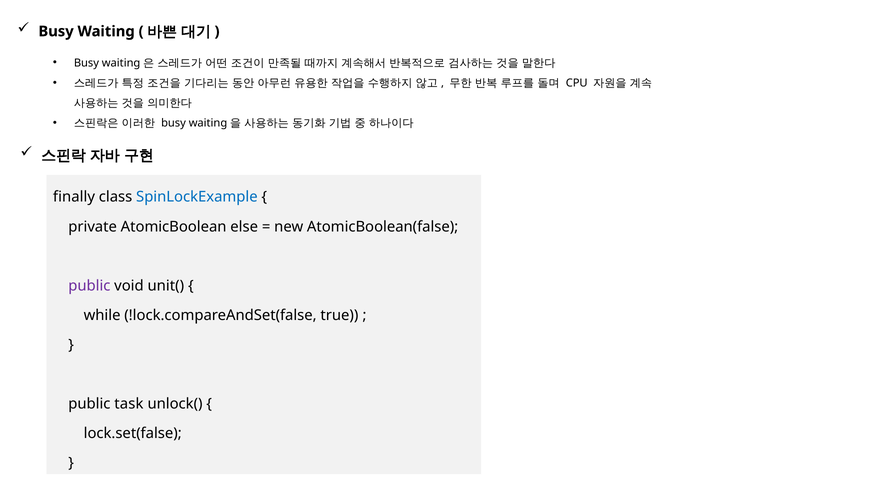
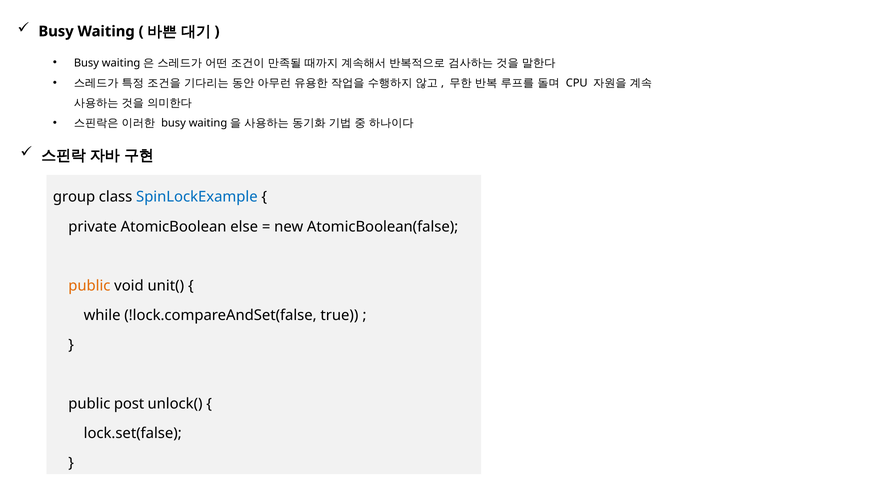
finally: finally -> group (74, 197)
public colour: purple -> orange (89, 286)
task: task -> post (129, 404)
